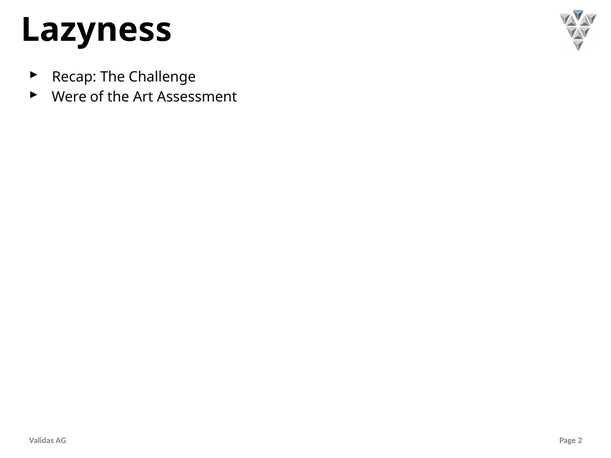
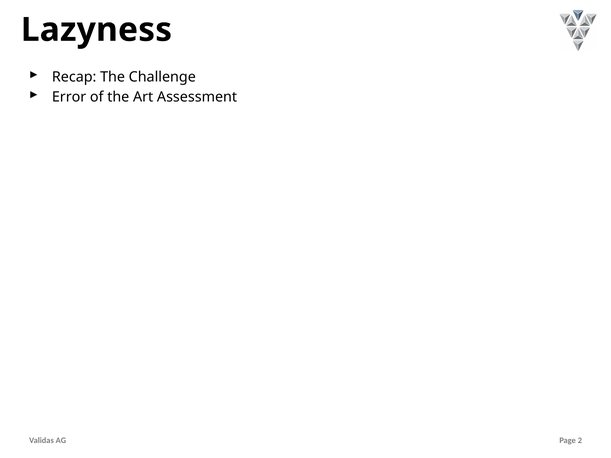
Were: Were -> Error (69, 97)
